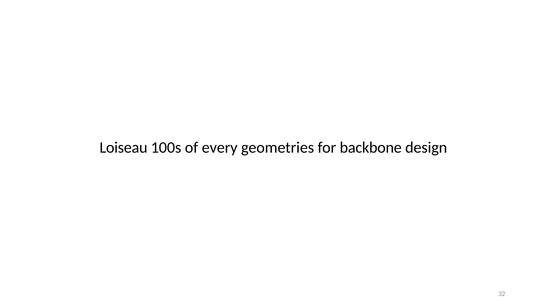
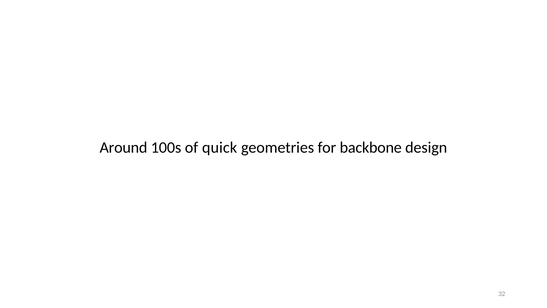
Loiseau: Loiseau -> Around (123, 147)
every: every -> quick (220, 147)
